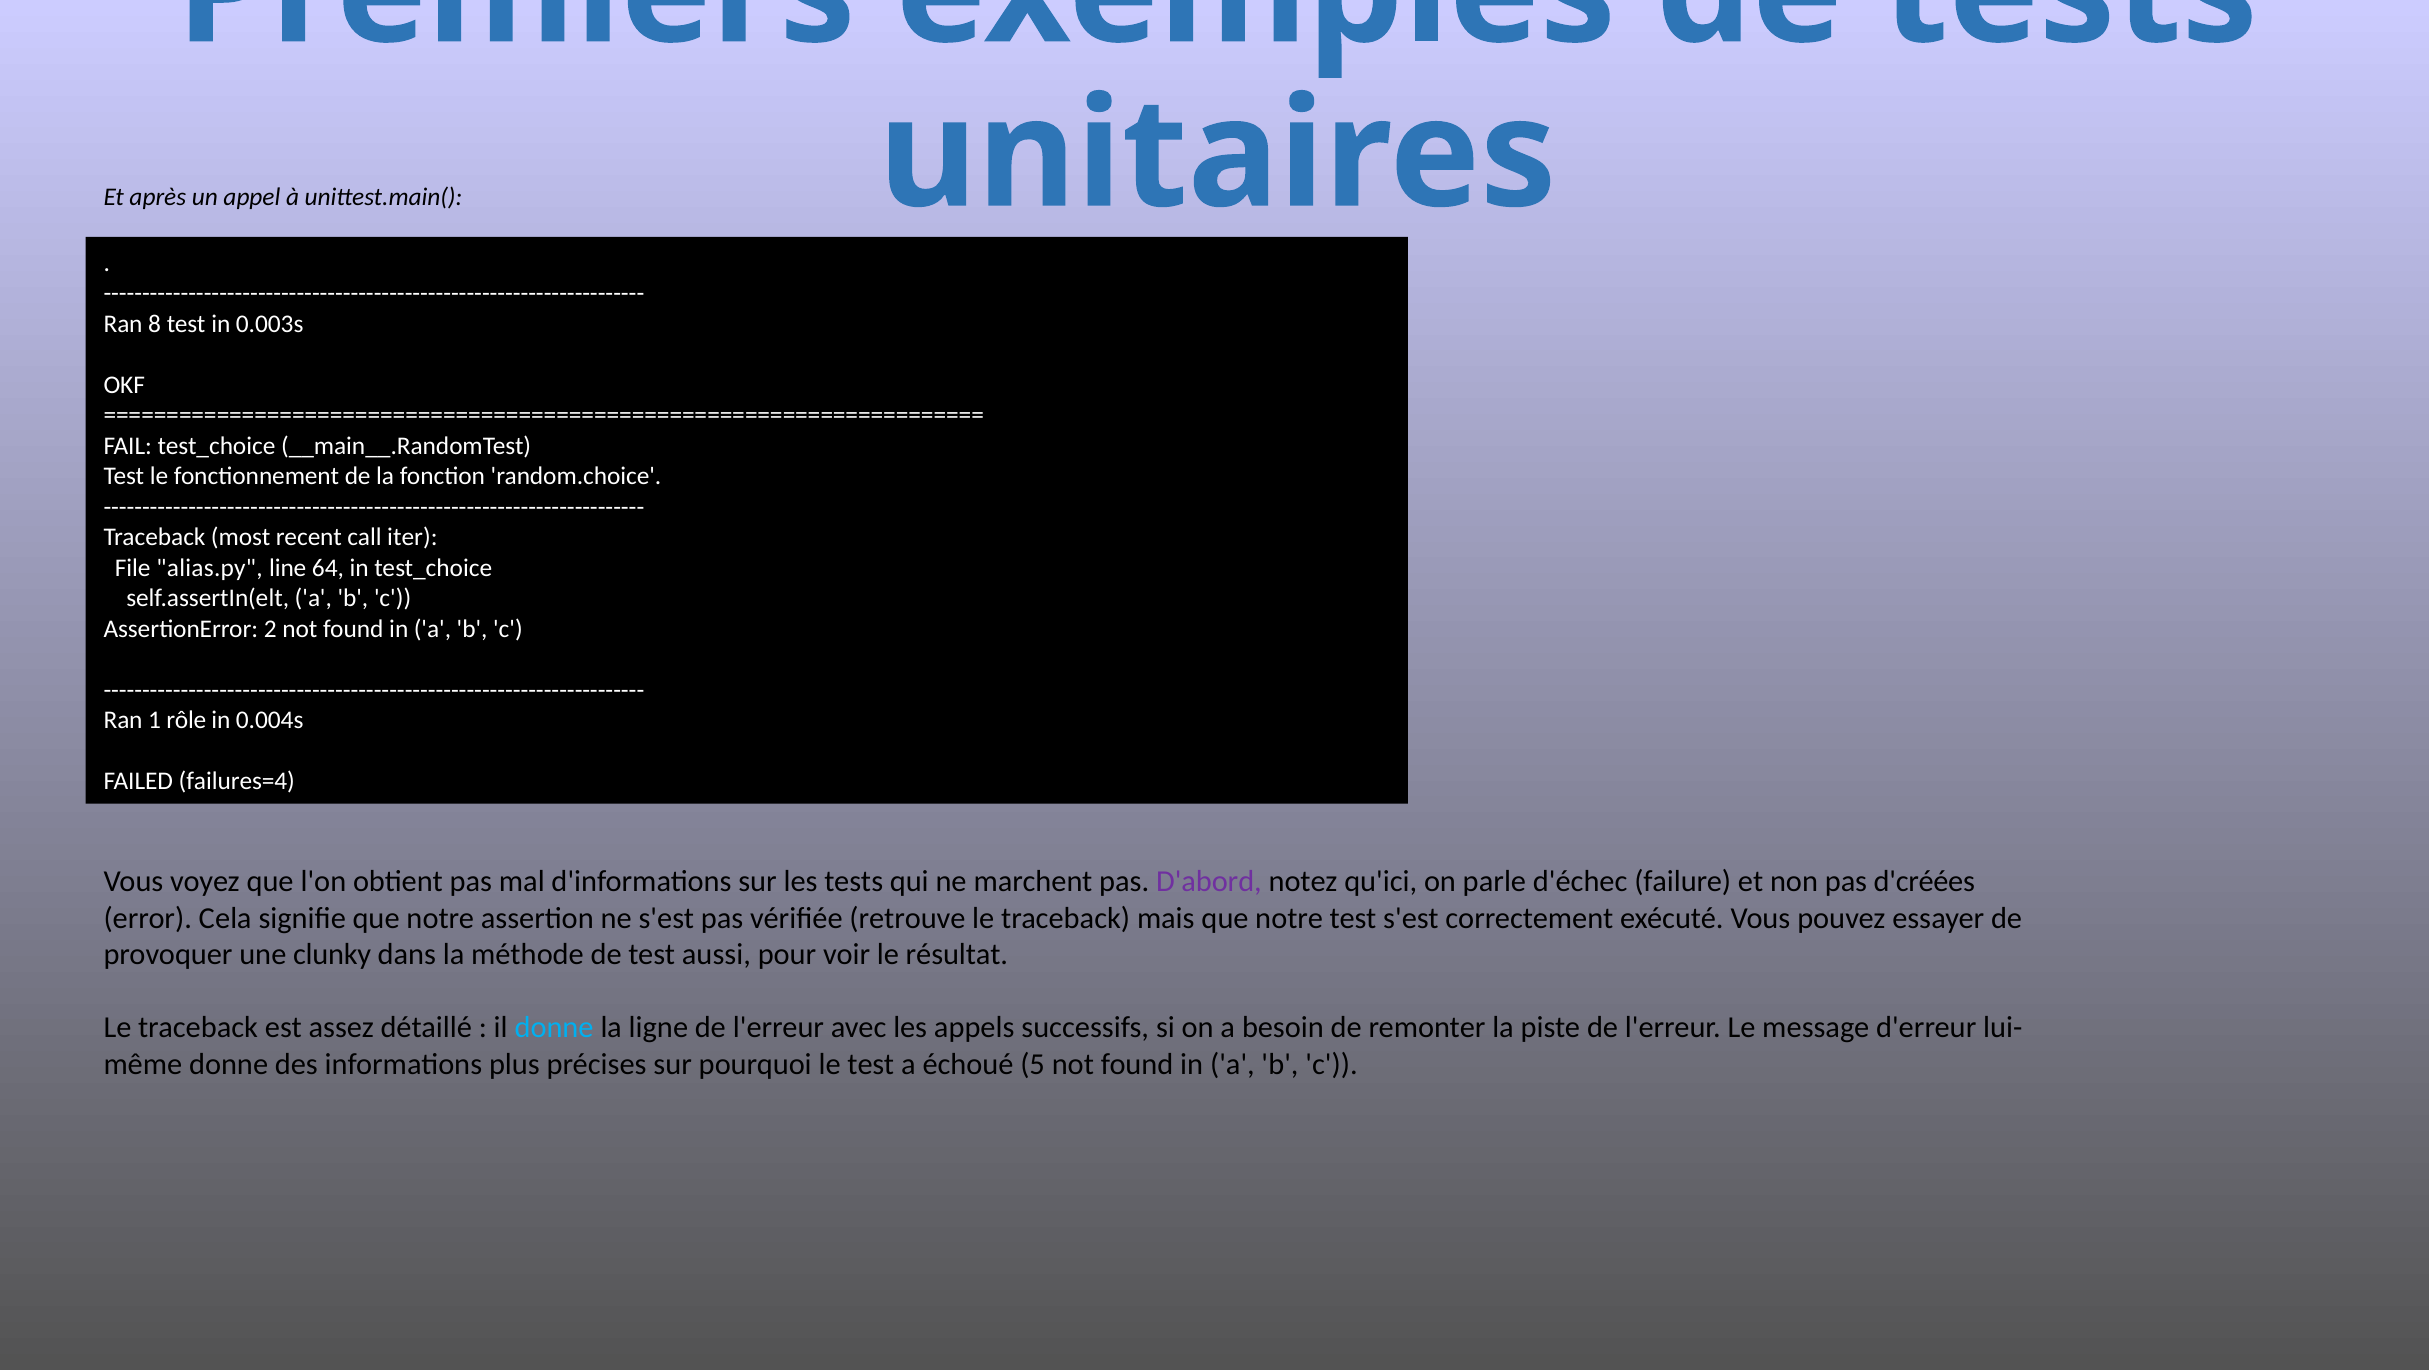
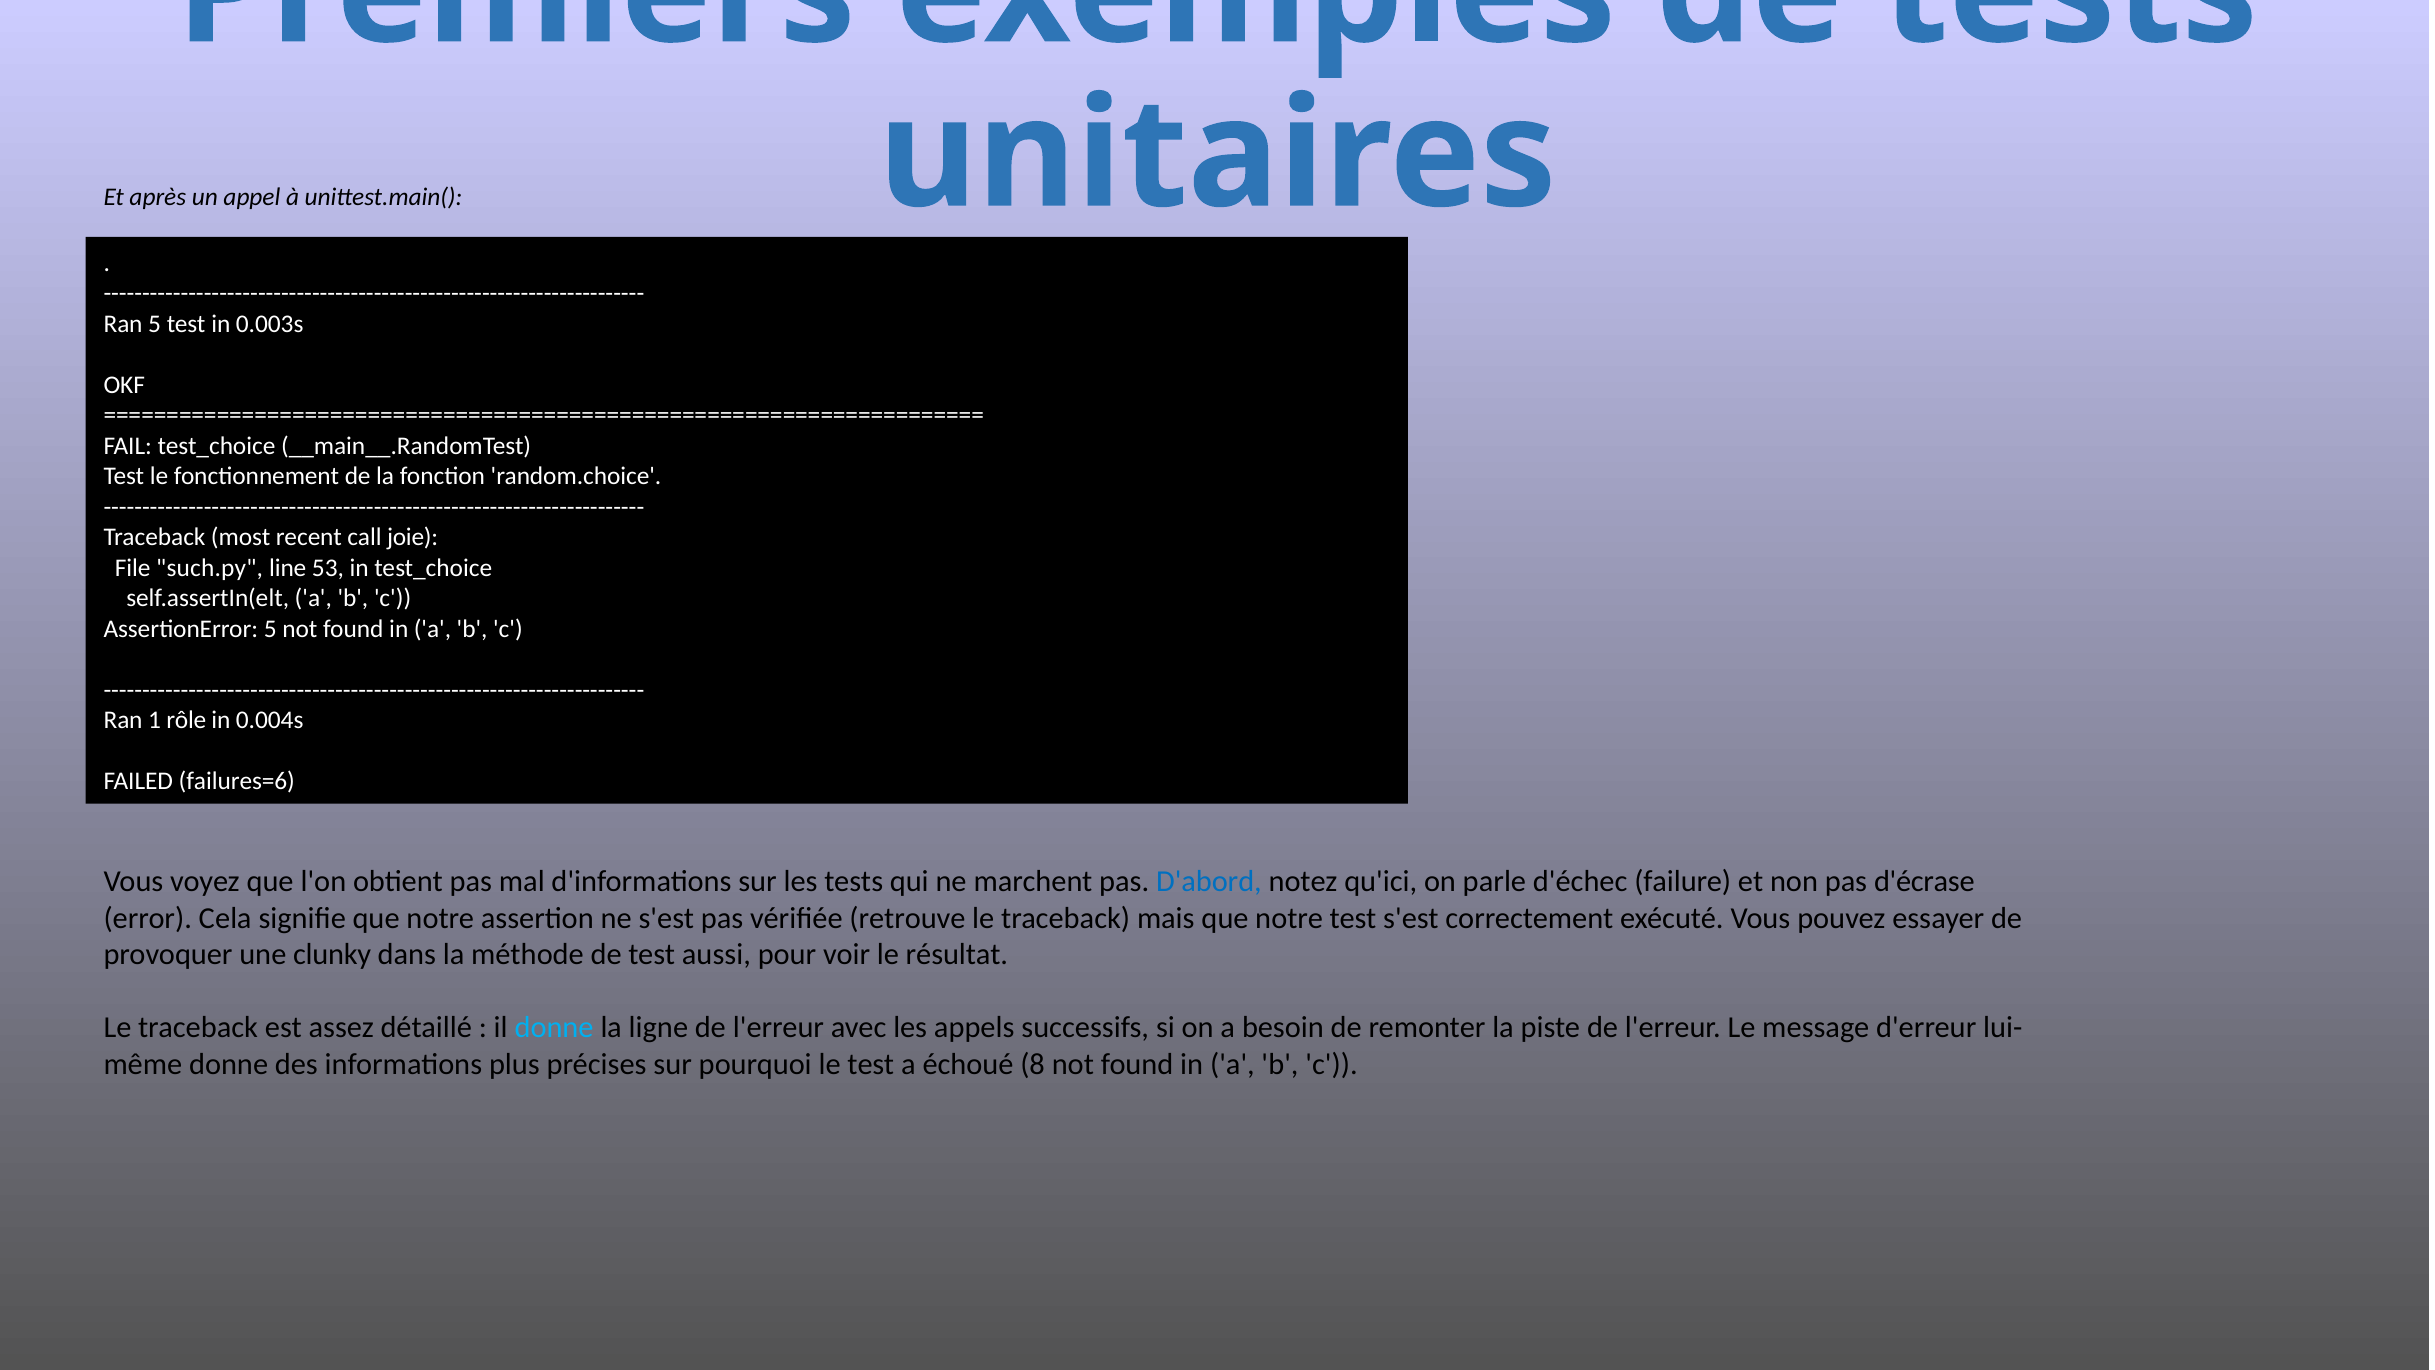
Ran 8: 8 -> 5 (155, 324)
iter: iter -> joie (413, 537)
alias.py: alias.py -> such.py (210, 568)
64: 64 -> 53 (328, 568)
AssertionError 2: 2 -> 5 (270, 629)
failures=4: failures=4 -> failures=6 (237, 781)
D'abord colour: purple -> blue (1209, 882)
d'créées: d'créées -> d'écrase (1924, 882)
5: 5 -> 8 (1033, 1064)
